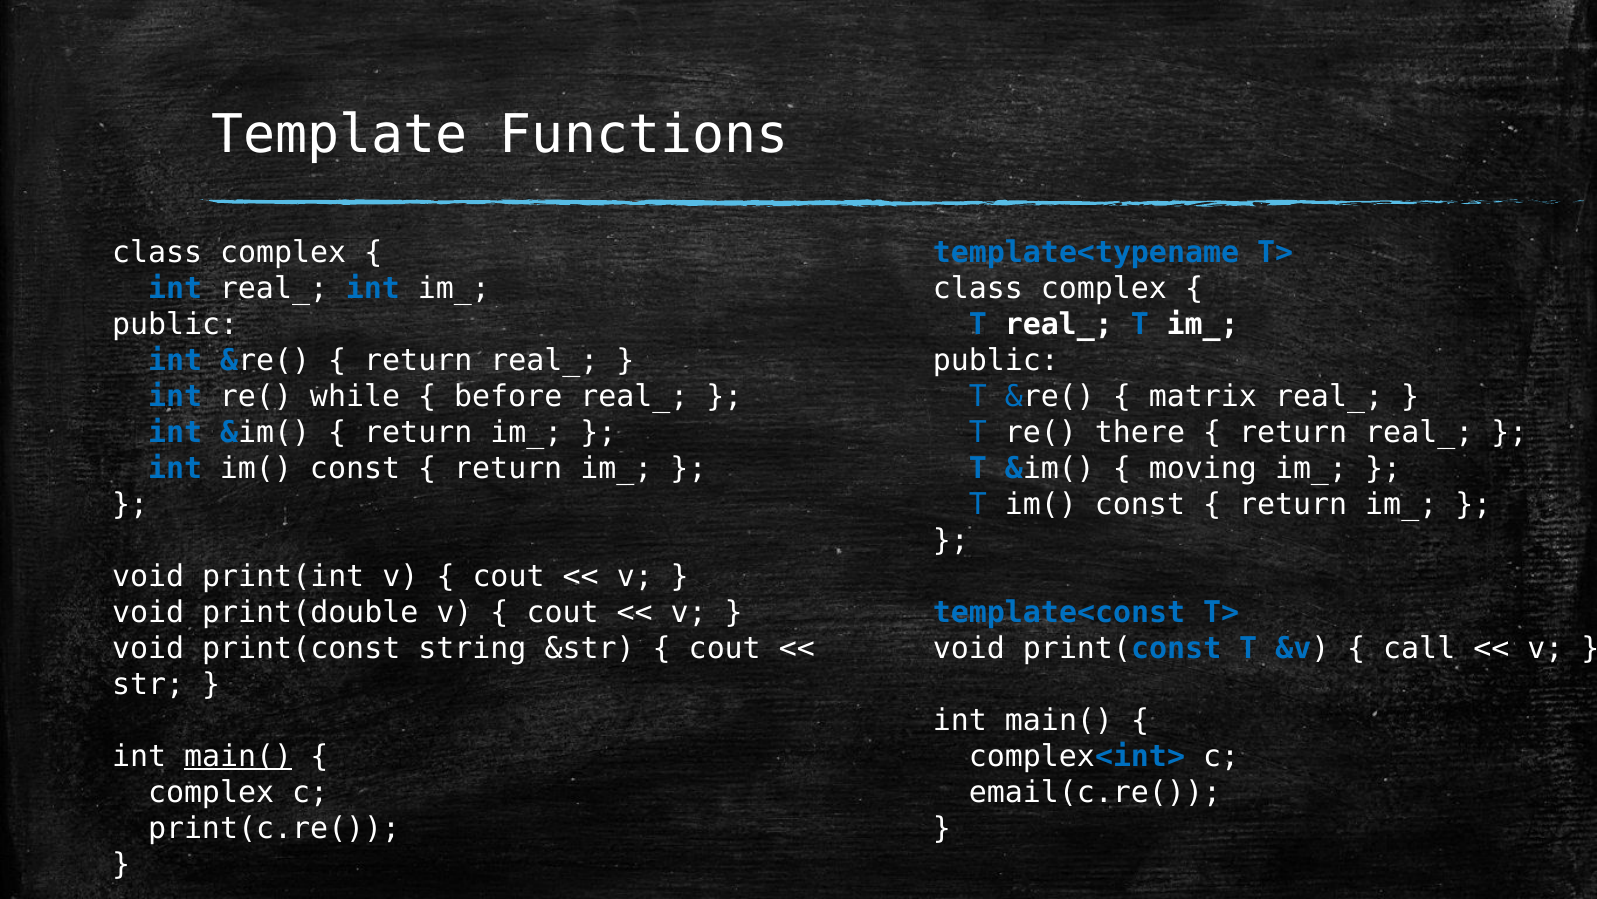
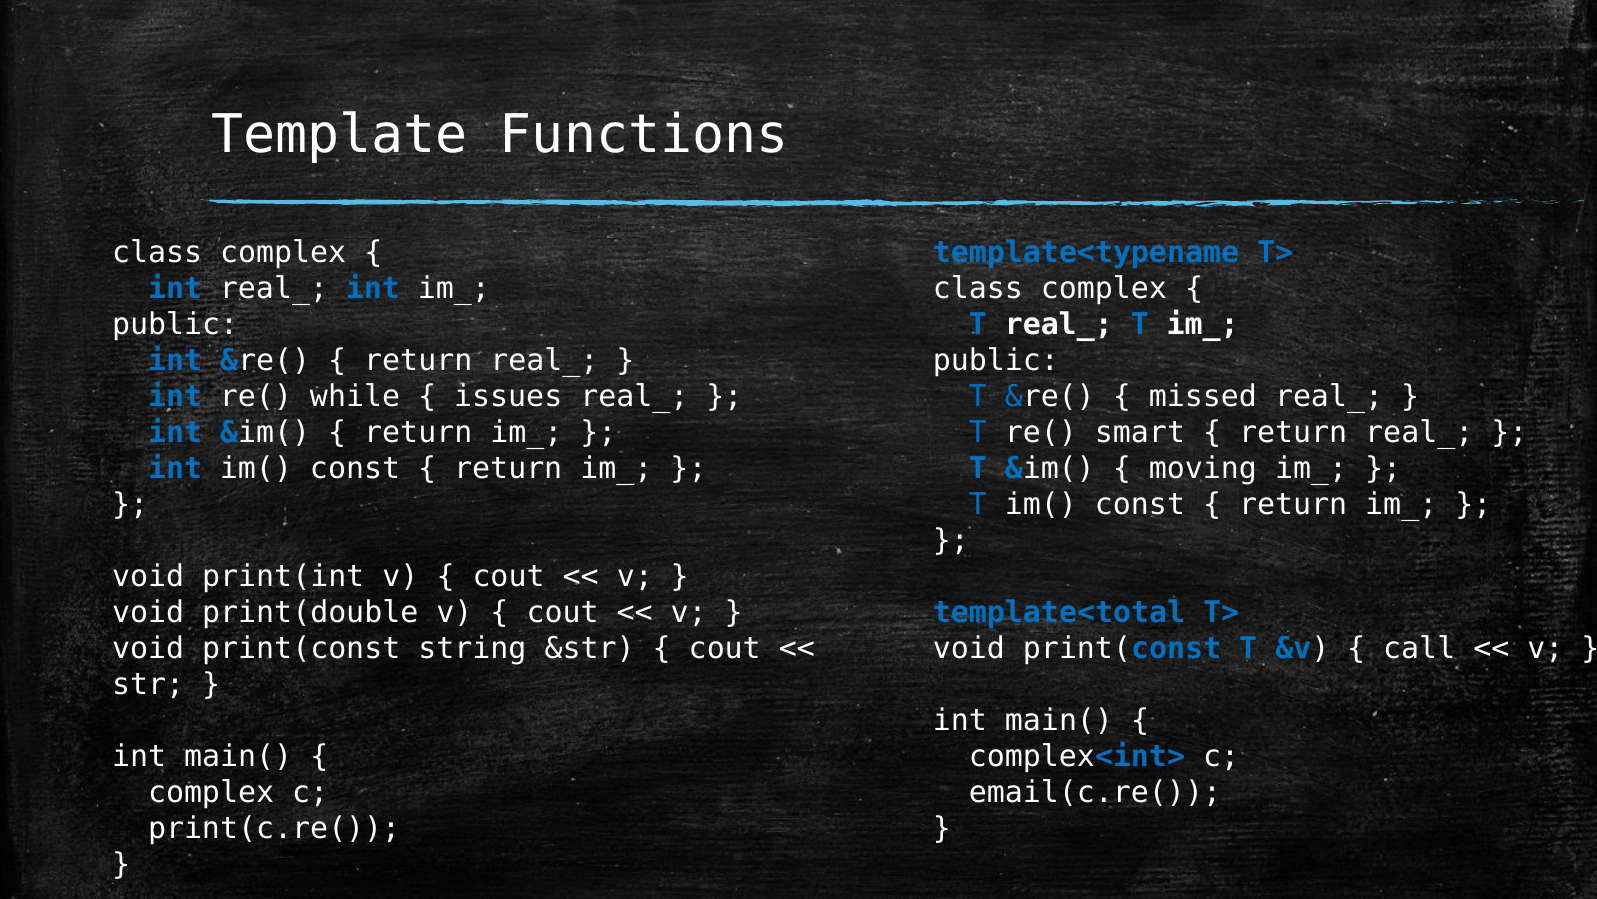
before: before -> issues (508, 397)
matrix: matrix -> missed (1203, 397)
there: there -> smart (1140, 433)
template<const: template<const -> template<total (1059, 612)
main( underline: present -> none (238, 756)
